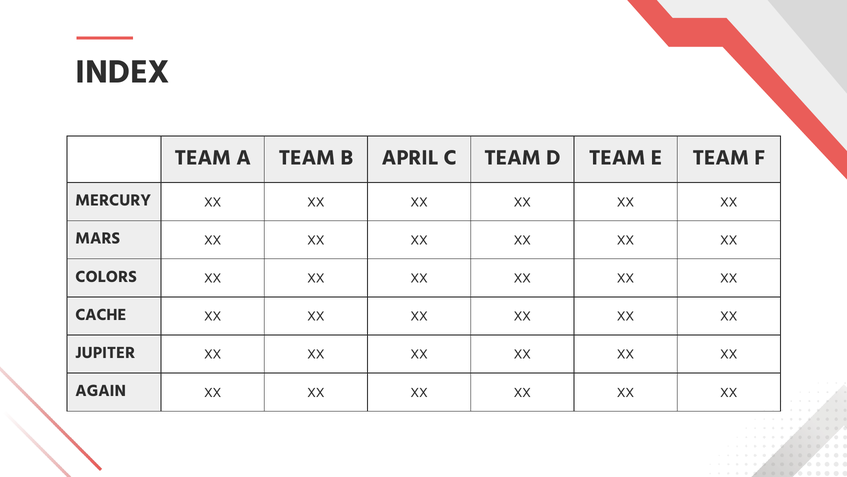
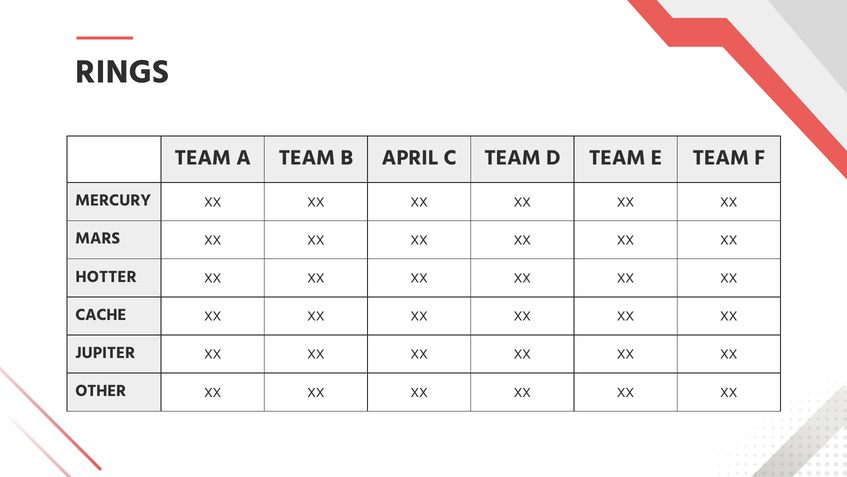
INDEX: INDEX -> RINGS (122, 72)
COLORS: COLORS -> HOTTER (106, 276)
AGAIN: AGAIN -> OTHER (101, 390)
